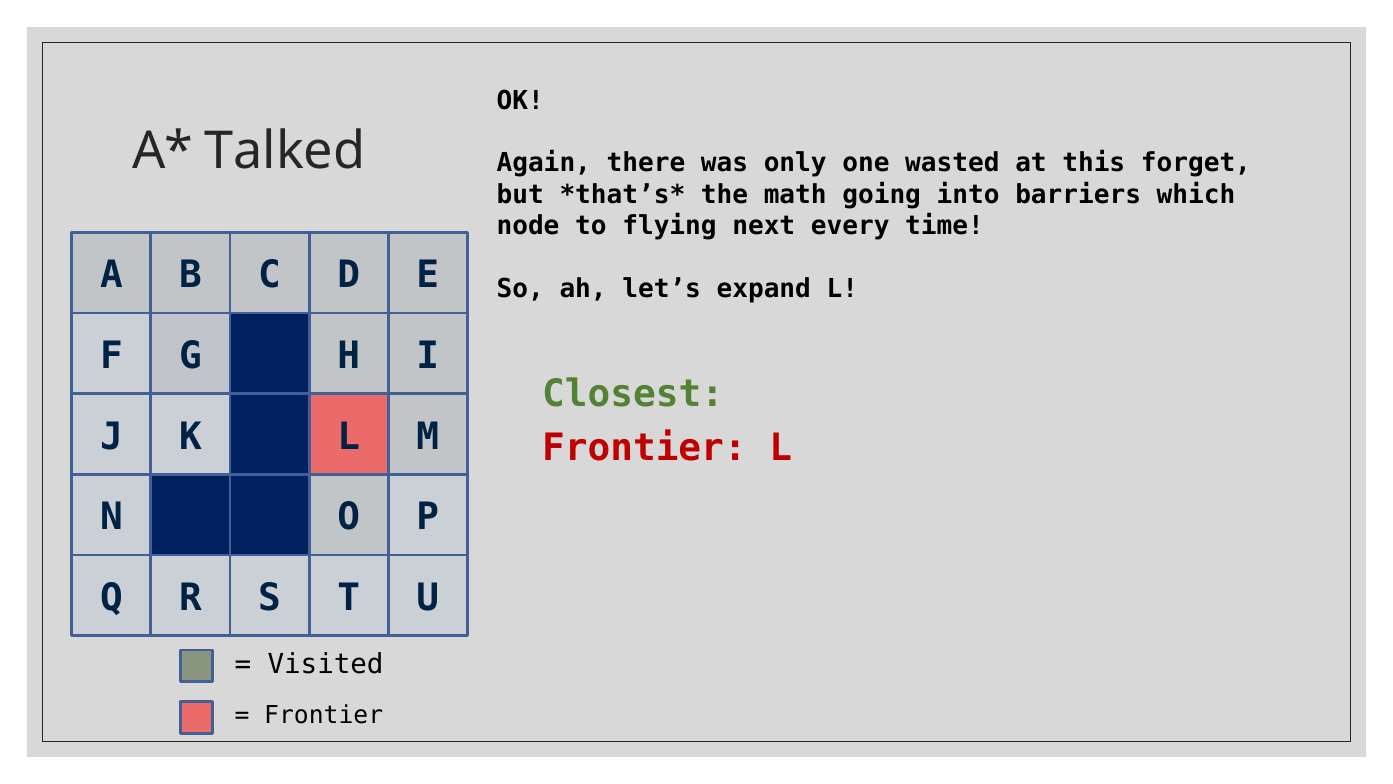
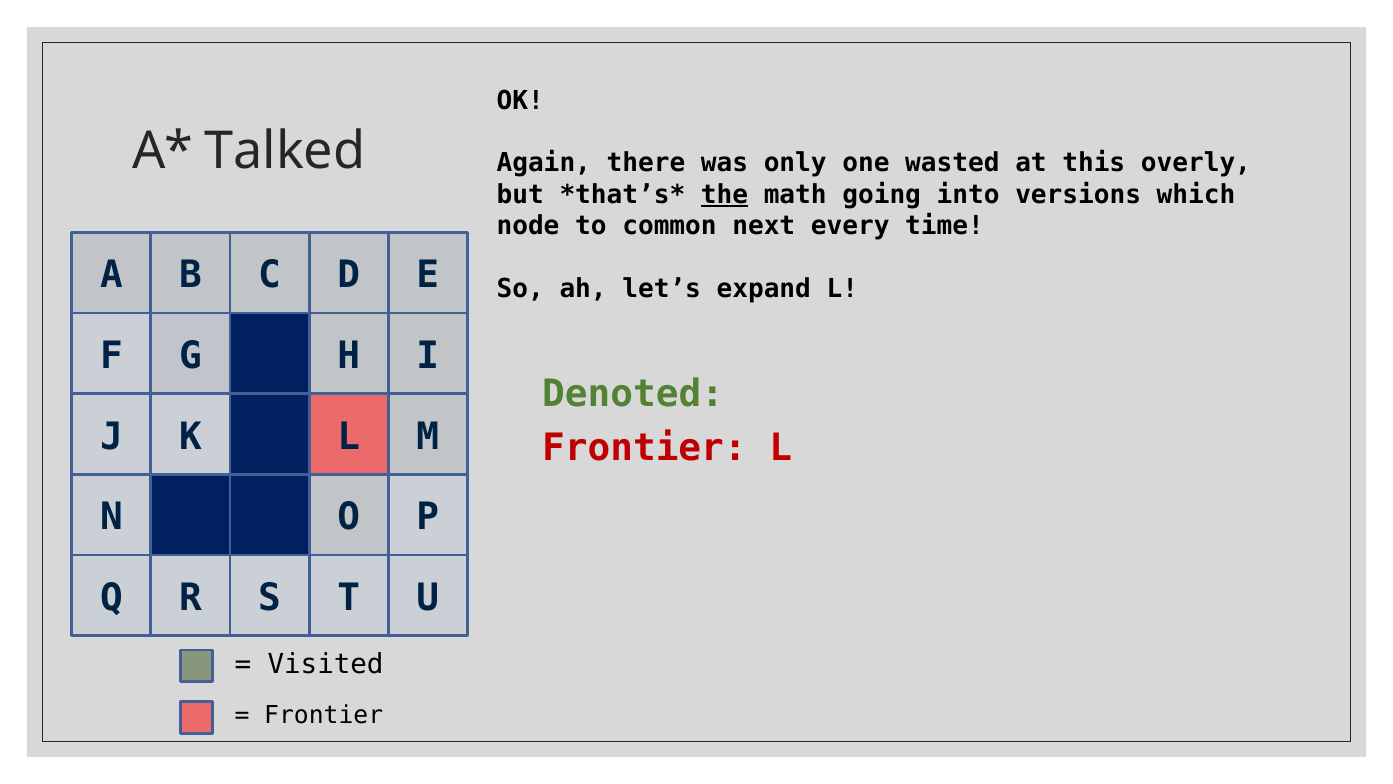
forget: forget -> overly (1196, 163)
the underline: none -> present (724, 195)
barriers: barriers -> versions (1078, 195)
flying: flying -> common (669, 226)
Closest: Closest -> Denoted (633, 394)
